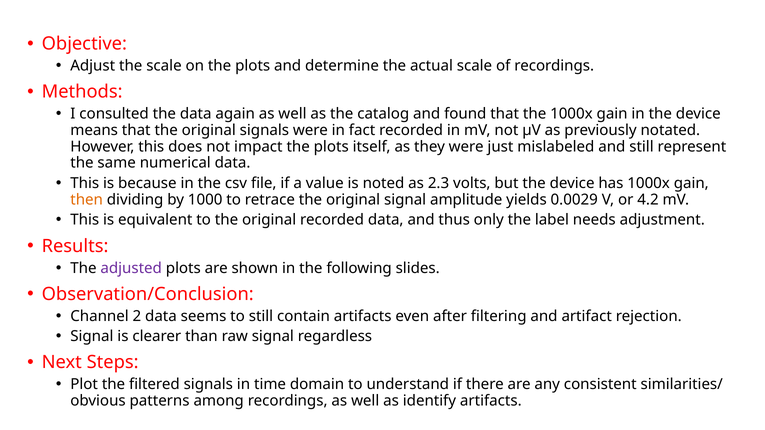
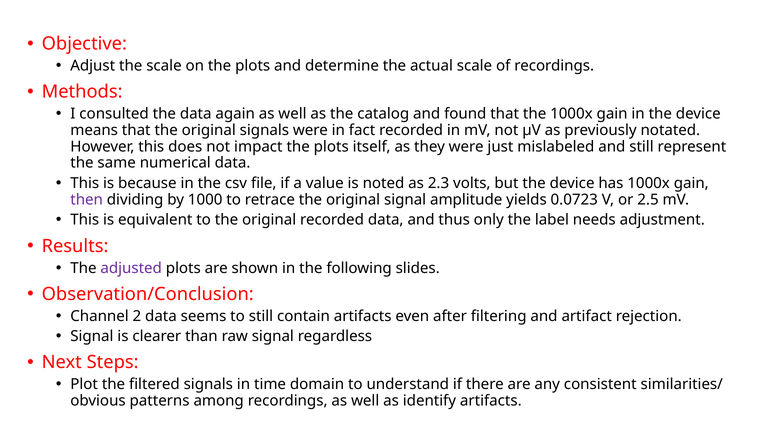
then colour: orange -> purple (87, 200)
0.0029: 0.0029 -> 0.0723 (574, 200)
4.2: 4.2 -> 2.5 (648, 200)
